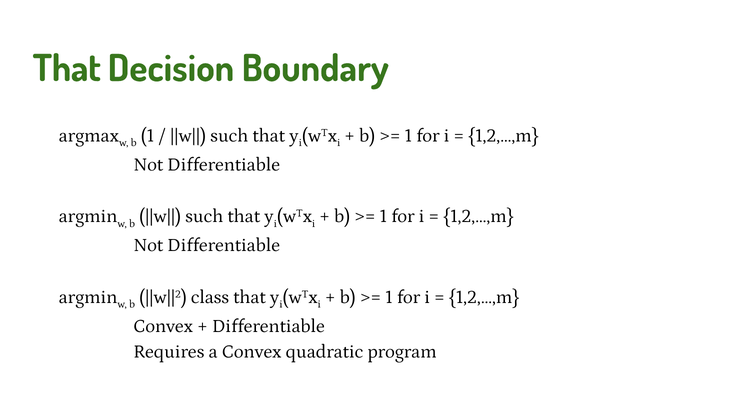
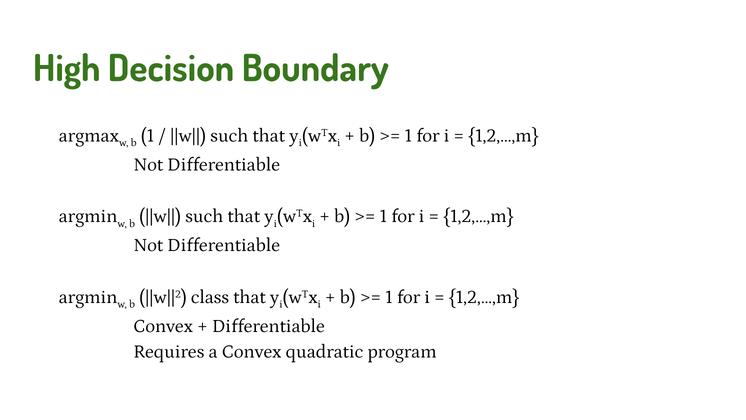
That: That -> High (67, 69)
